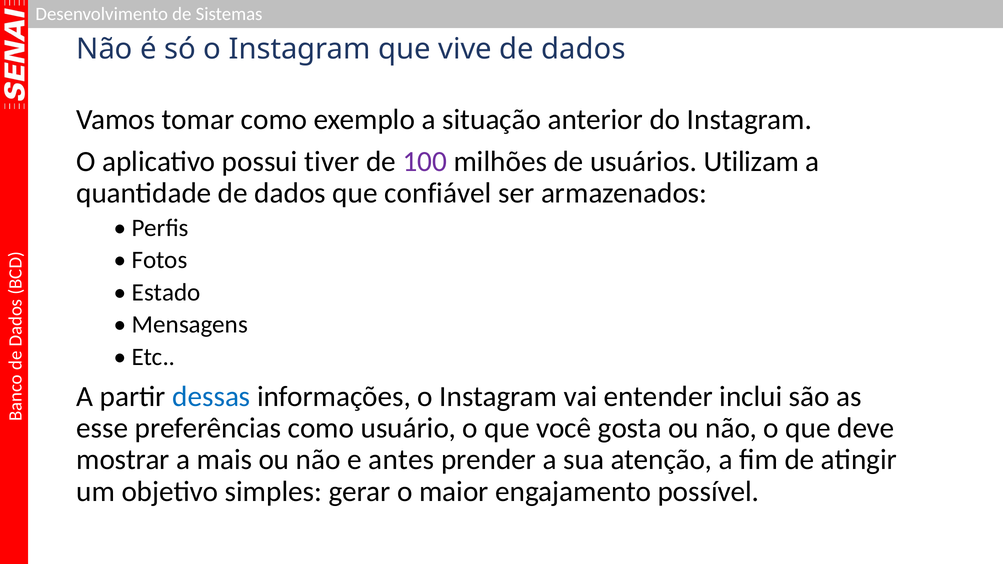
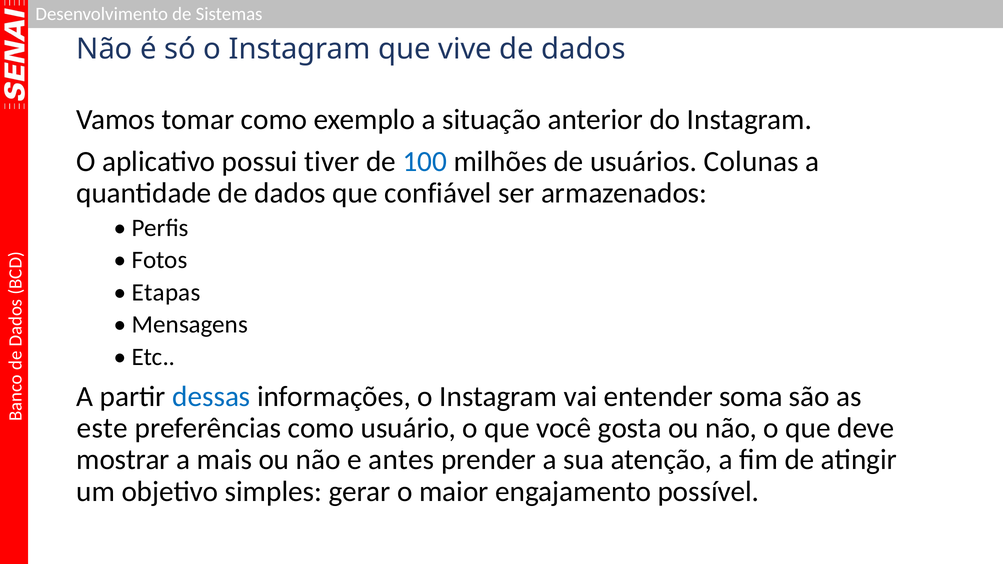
100 colour: purple -> blue (425, 162)
Utilizam: Utilizam -> Colunas (751, 162)
Estado: Estado -> Etapas (166, 292)
inclui: inclui -> soma (751, 397)
esse: esse -> este (102, 428)
